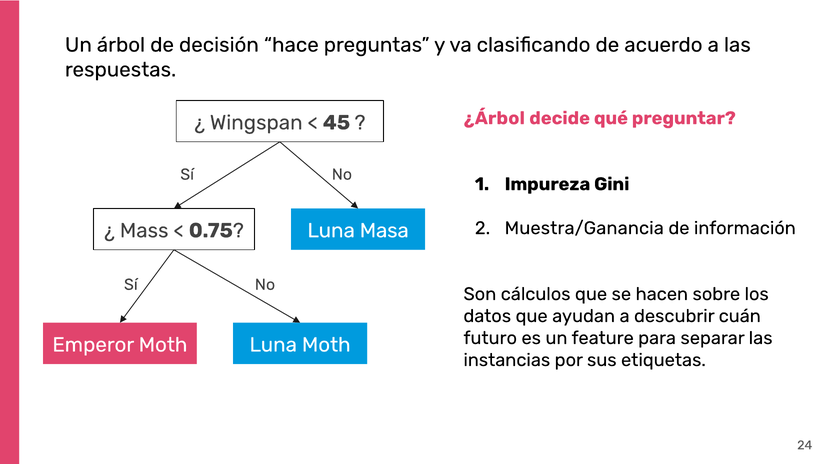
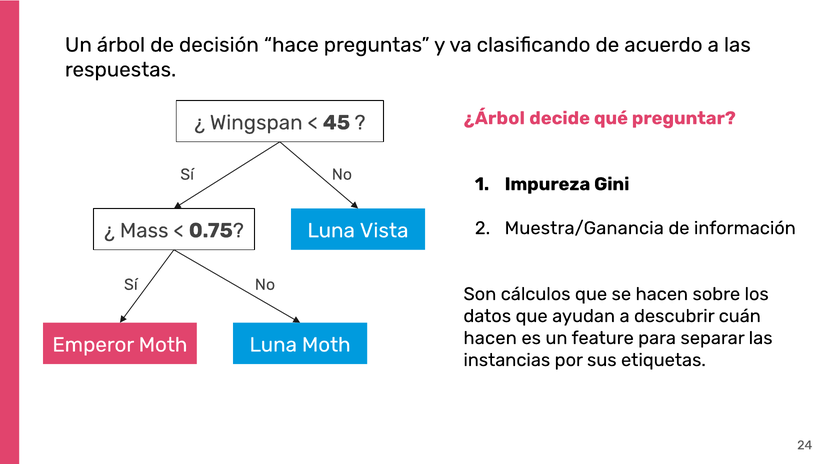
Masa: Masa -> Vista (384, 230)
futuro: futuro -> hacen (490, 338)
